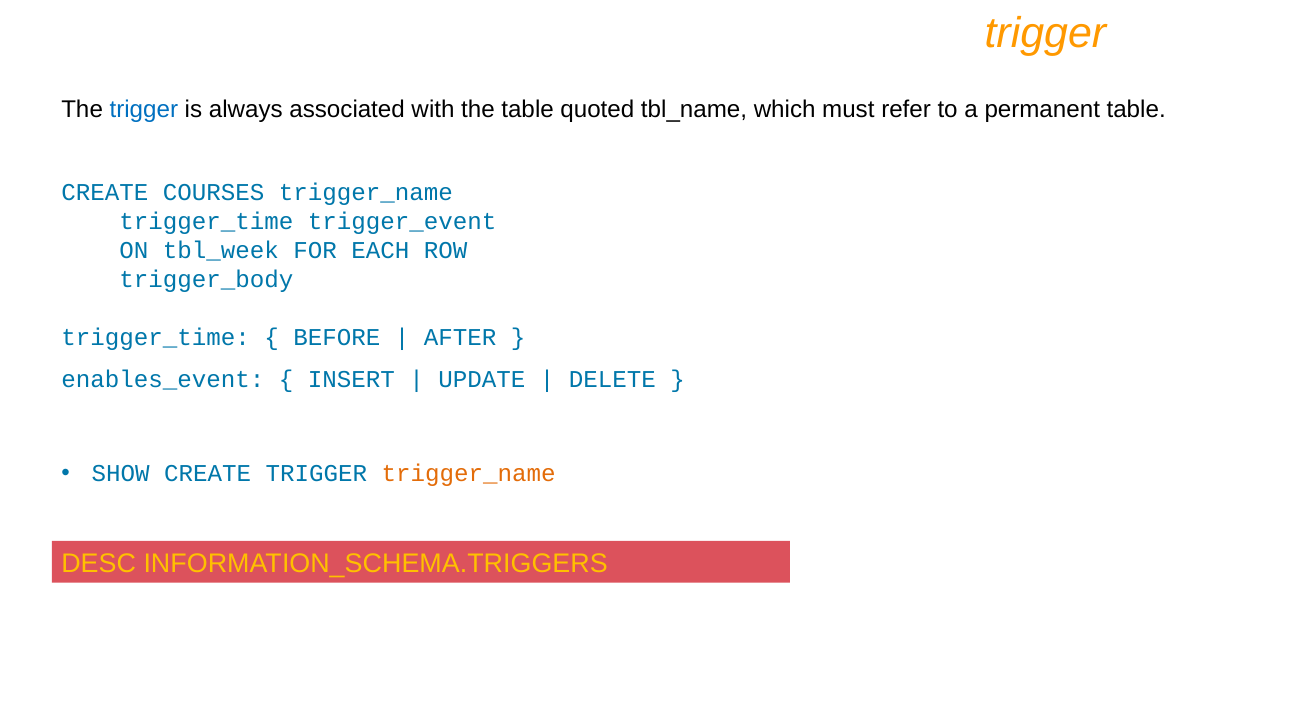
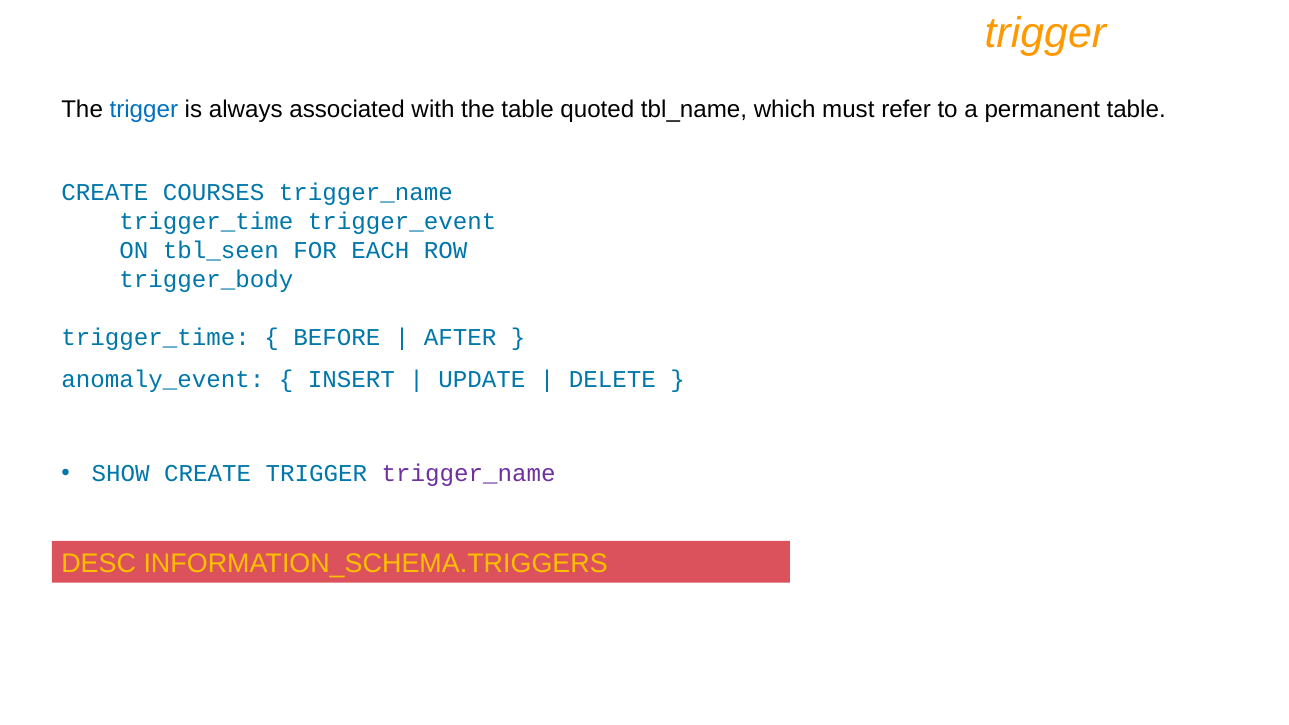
tbl_week: tbl_week -> tbl_seen (221, 251)
enables_event: enables_event -> anomaly_event (163, 380)
trigger_name colour: orange -> purple (469, 474)
